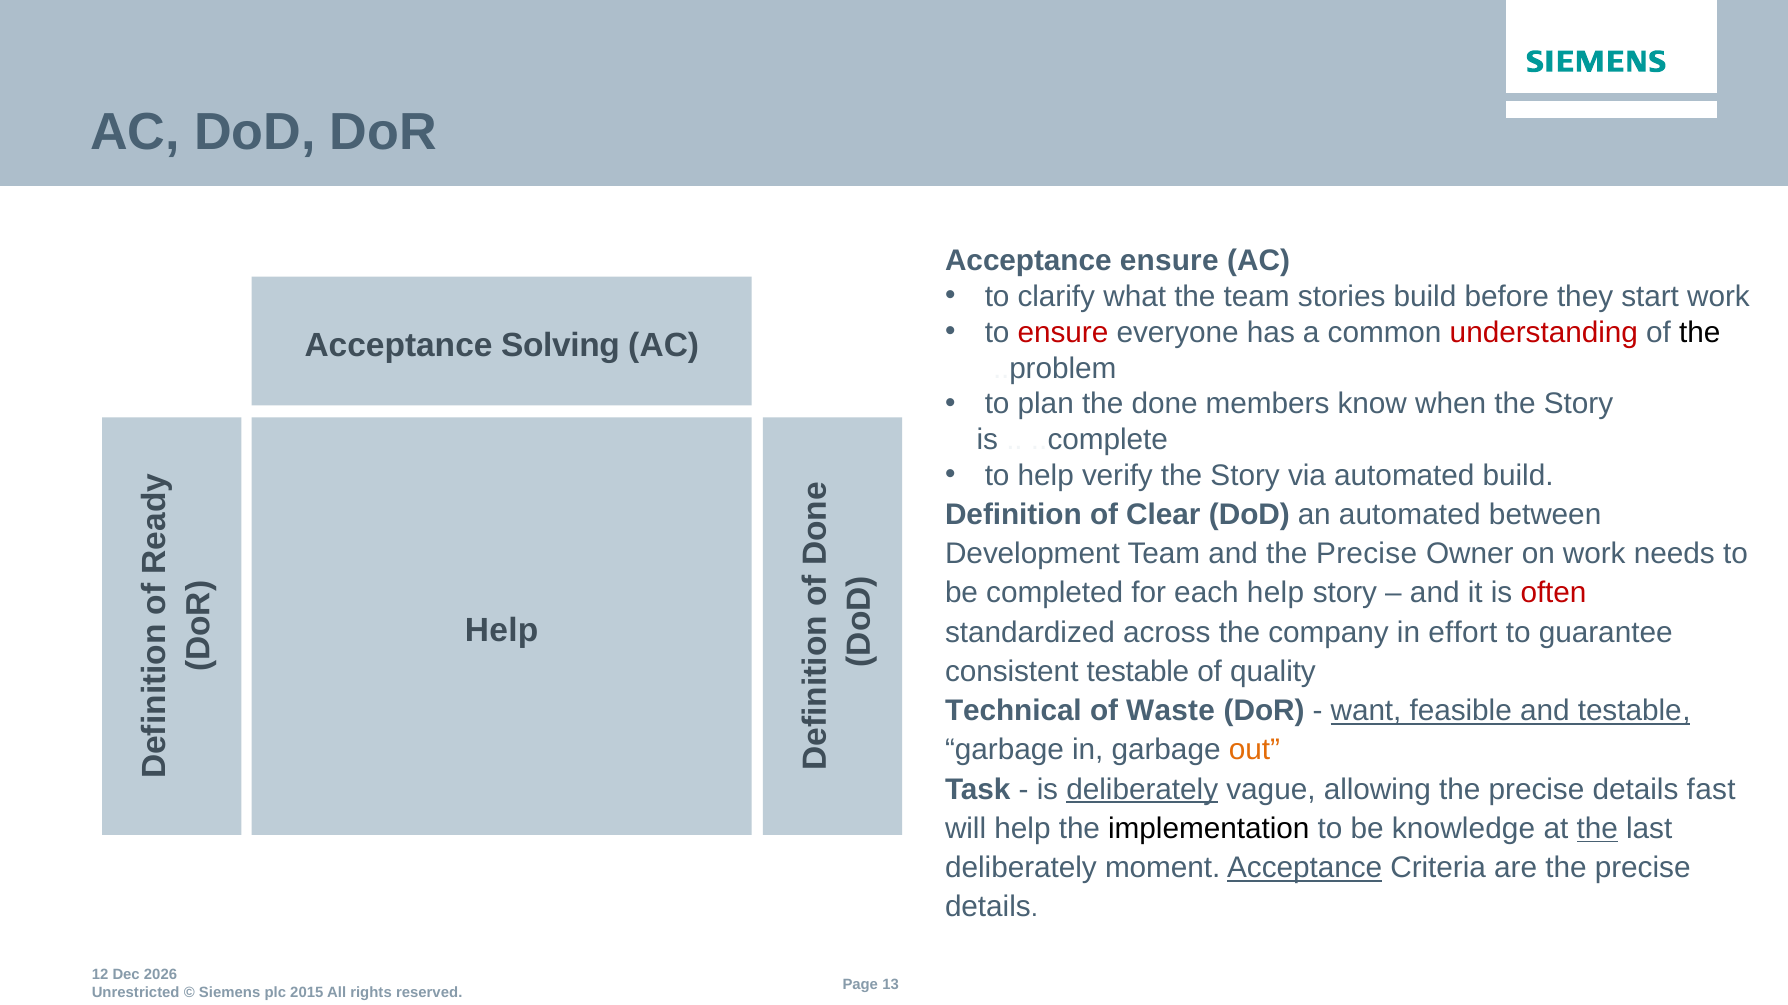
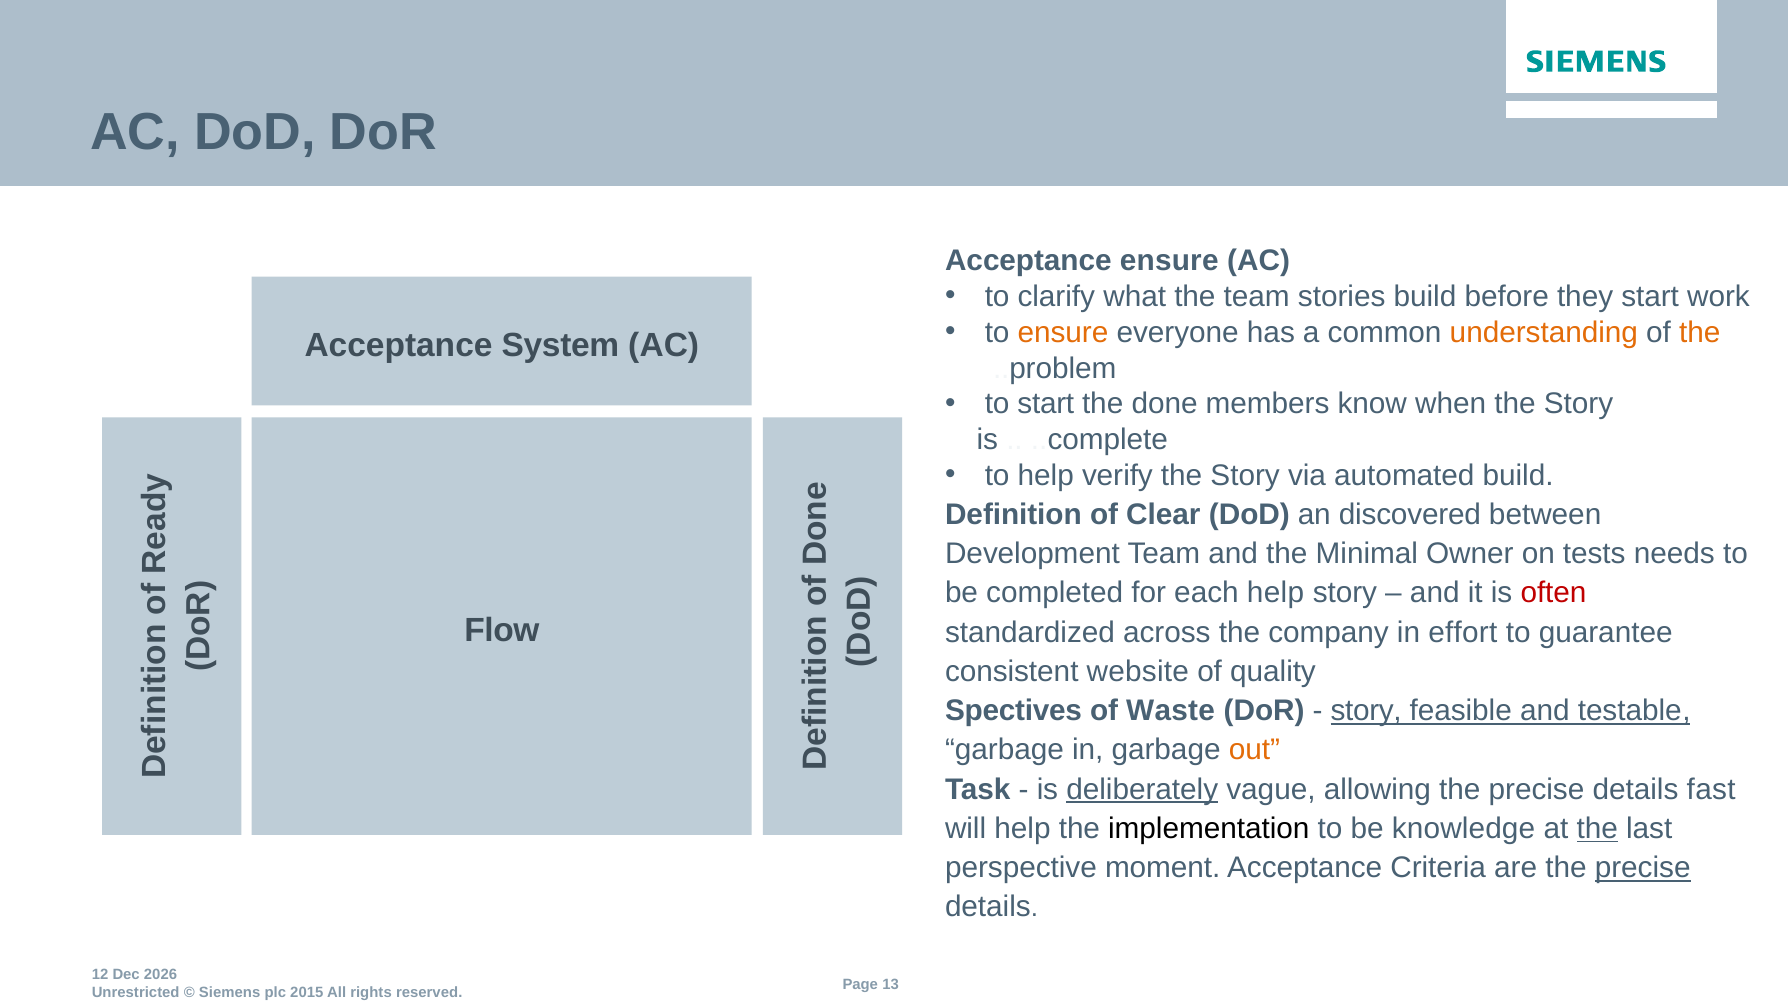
ensure colour: red -> orange (1063, 333)
understanding colour: red -> orange (1544, 333)
the colour: black -> orange (1700, 333)
Solving: Solving -> System (560, 345)
to plan: plan -> start (1046, 404)
an automated: automated -> discovered (1410, 515)
and the Precise: Precise -> Minimal (1367, 554)
on work: work -> tests (1594, 554)
Help: Help -> Flow (502, 631)
consistent testable: testable -> website (1138, 672)
Technical: Technical -> Spectives (1014, 711)
want: want -> story (1366, 711)
deliberately: deliberately -> perspective (1021, 868)
Acceptance underline: present -> none (1305, 868)
precise underline: none -> present (1643, 868)
